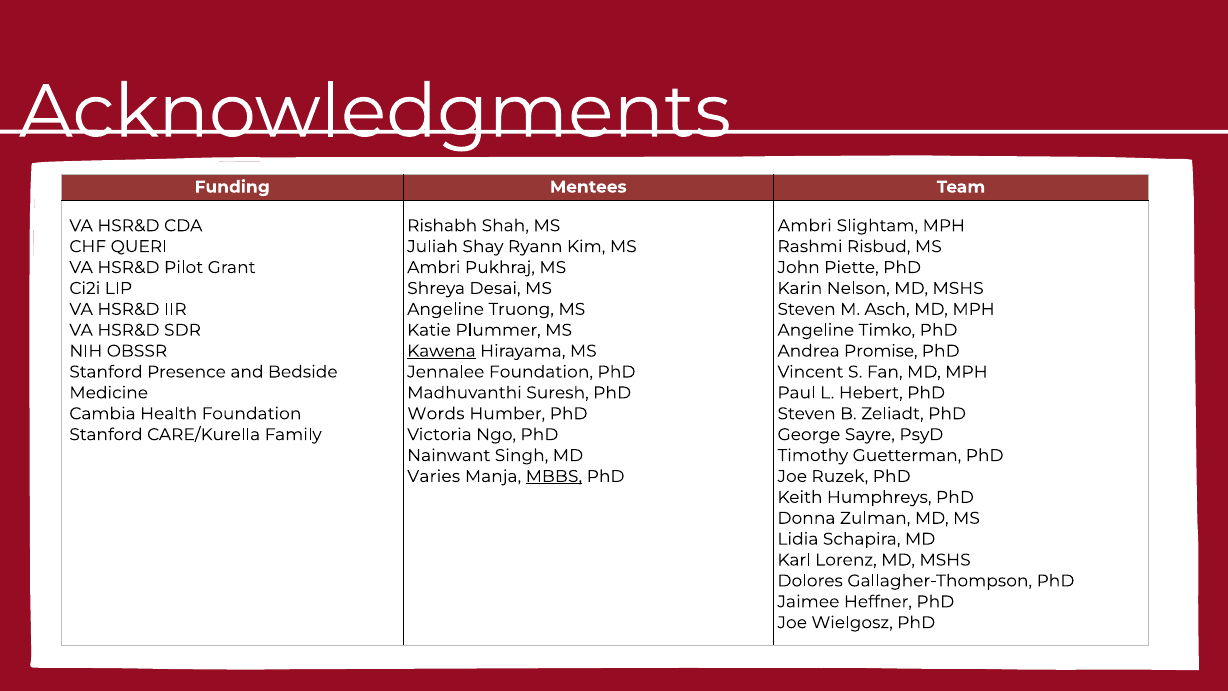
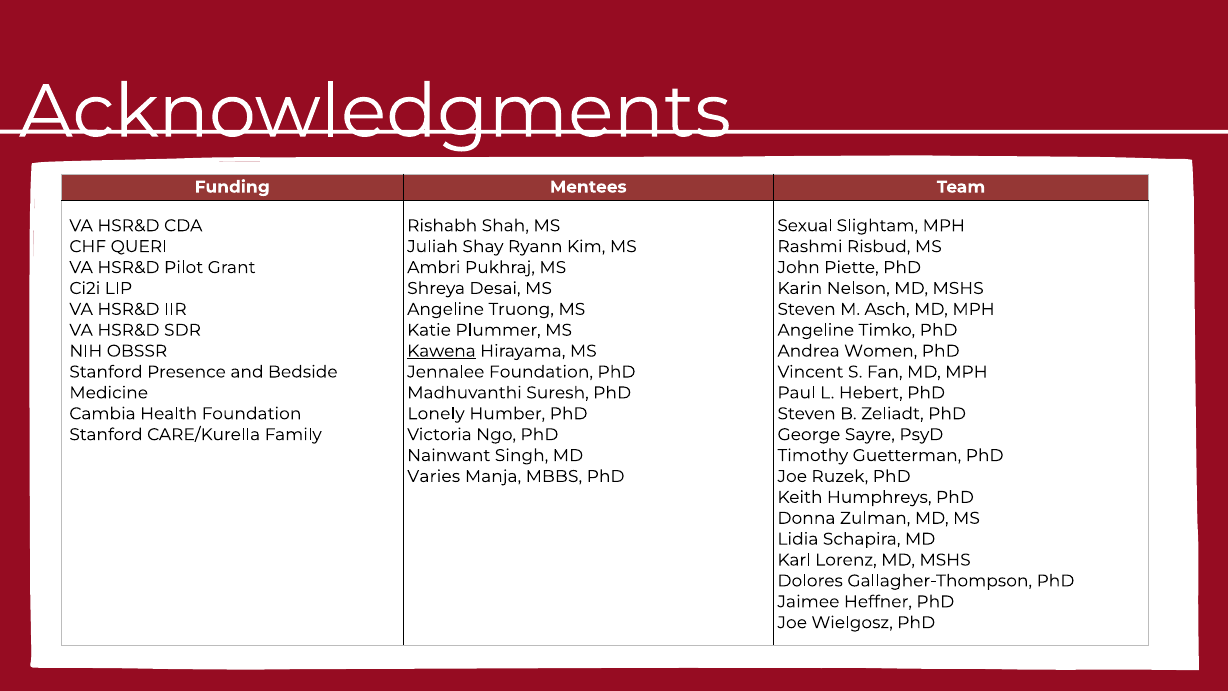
Ambri: Ambri -> Sexual (805, 226)
Promise: Promise -> Women (881, 351)
Words: Words -> Lonely (436, 414)
MBBS underline: present -> none (554, 476)
